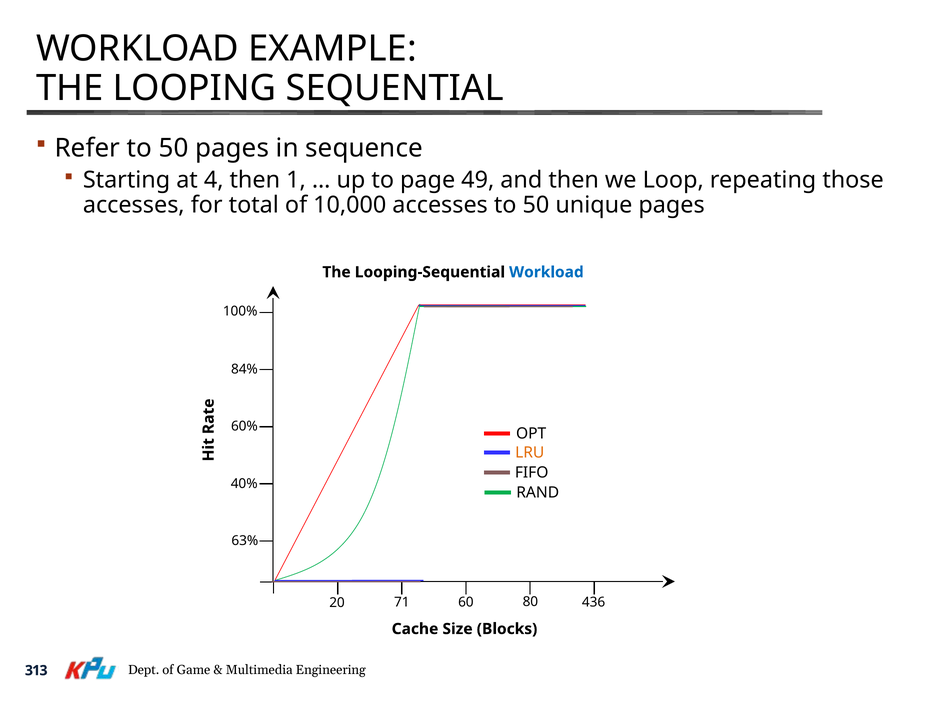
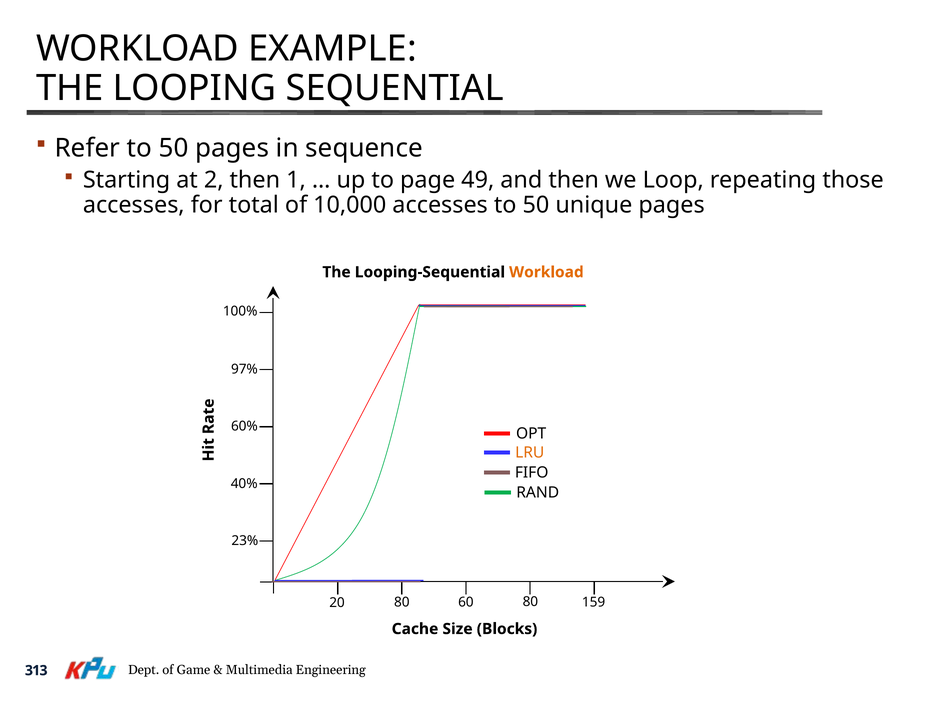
4: 4 -> 2 (214, 180)
Workload colour: blue -> orange (546, 272)
84%: 84% -> 97% (244, 369)
63%: 63% -> 23% (245, 541)
20 71: 71 -> 80 (402, 602)
436: 436 -> 159 (594, 602)
